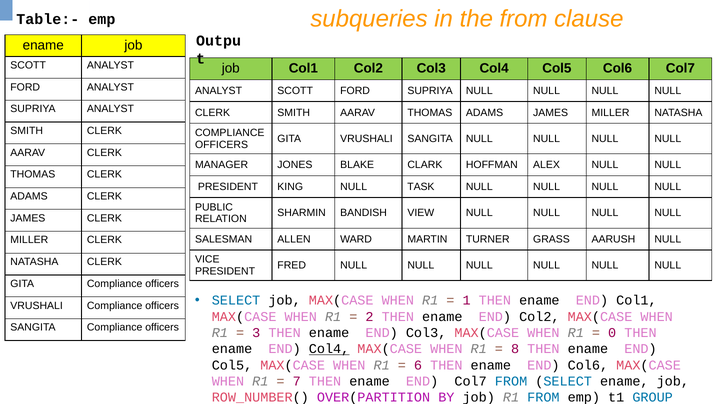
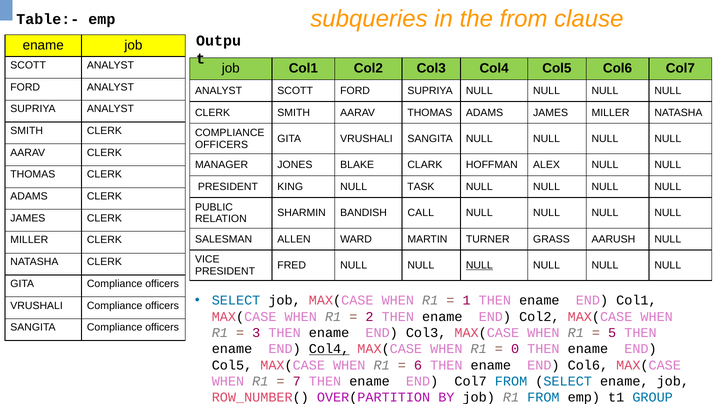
VIEW: VIEW -> CALL (421, 213)
NULL underline: none -> present (479, 266)
0: 0 -> 5 (612, 333)
8: 8 -> 0 (515, 349)
